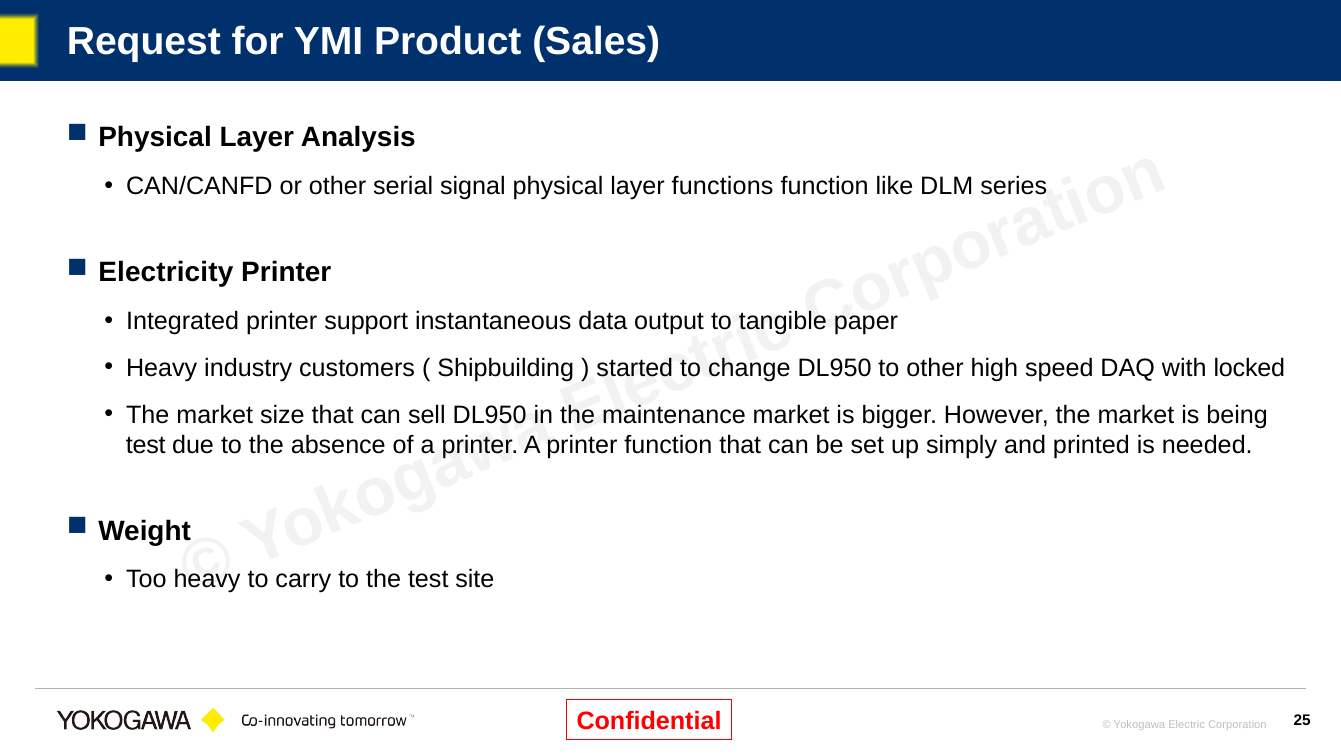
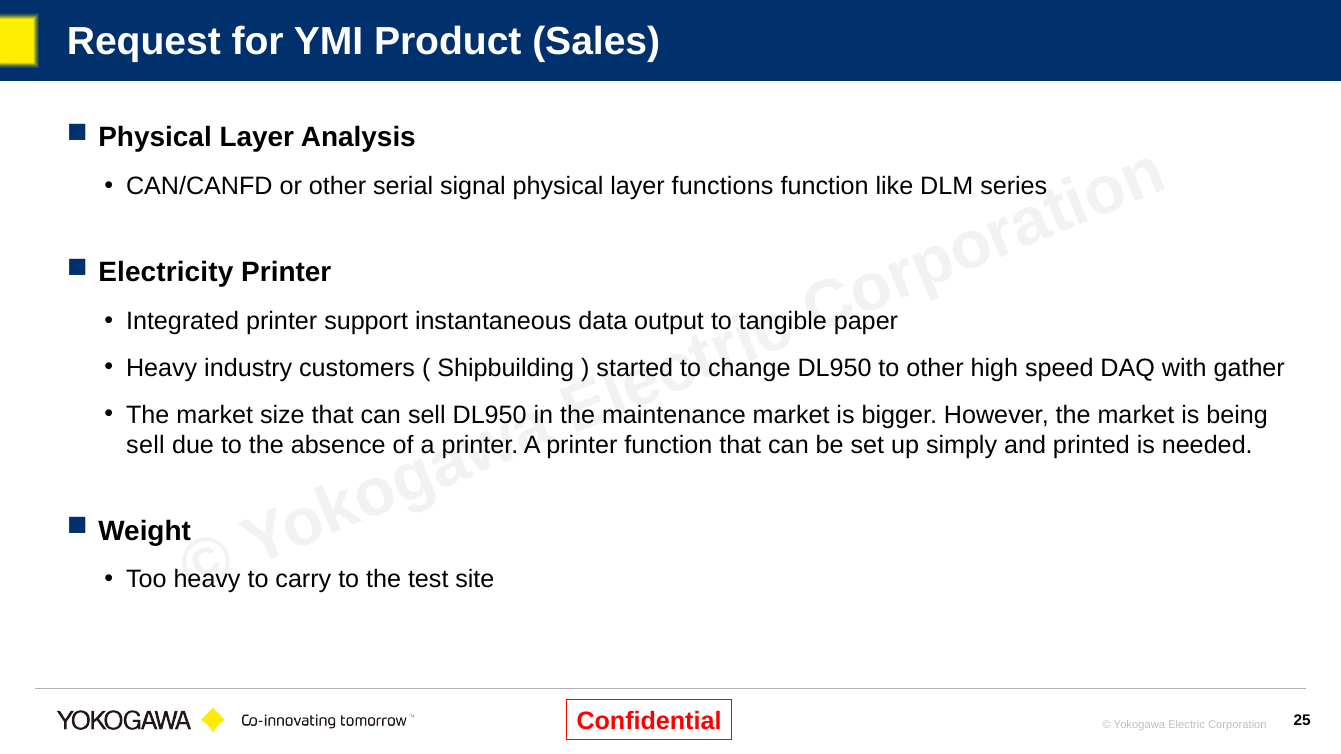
locked: locked -> gather (1249, 368)
test: test -> sell (145, 445)
